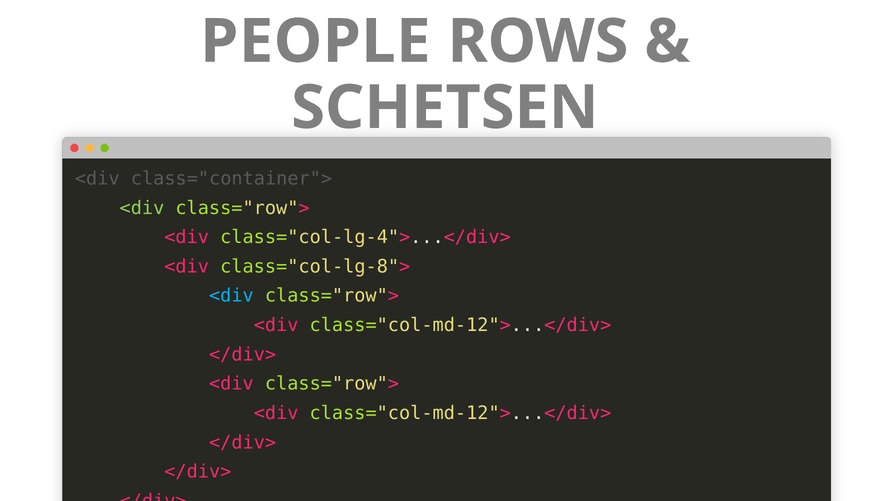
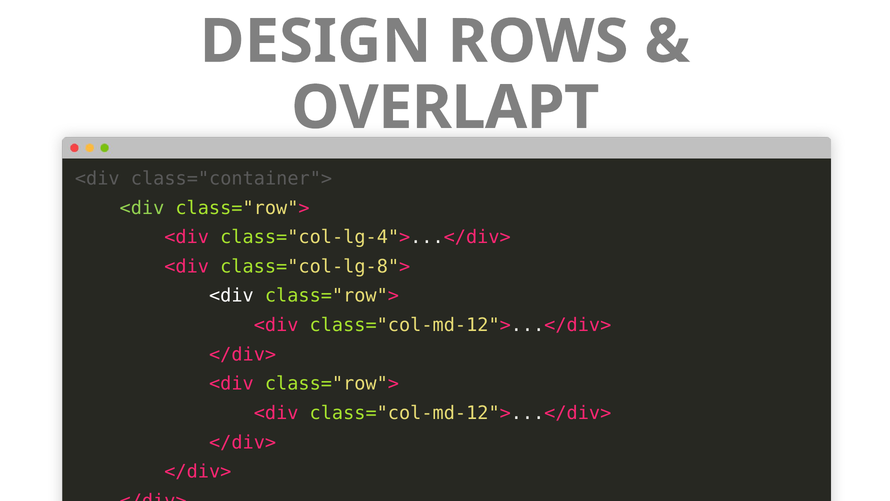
PEOPLE: PEOPLE -> DESIGN (316, 42)
SCHETSEN: SCHETSEN -> OVERLAPT (445, 108)
<div colour: light blue -> white (231, 296)
